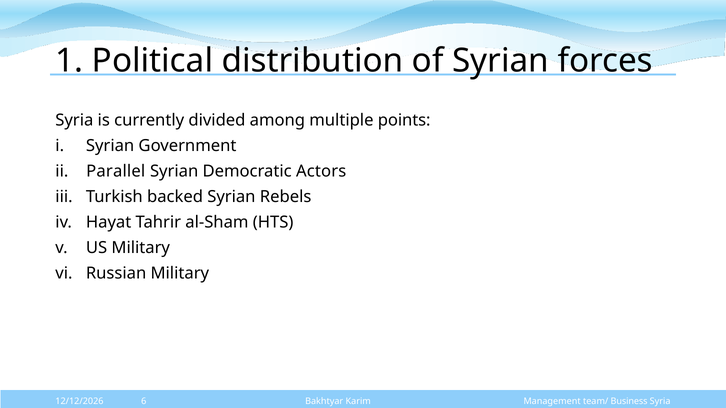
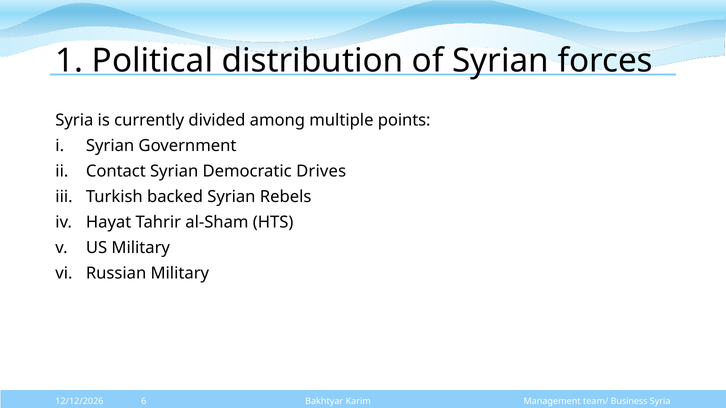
Parallel: Parallel -> Contact (116, 171)
Actors: Actors -> Drives (321, 171)
